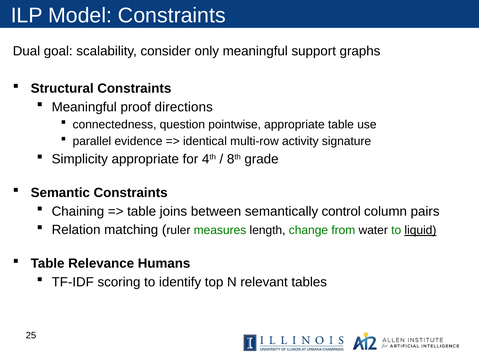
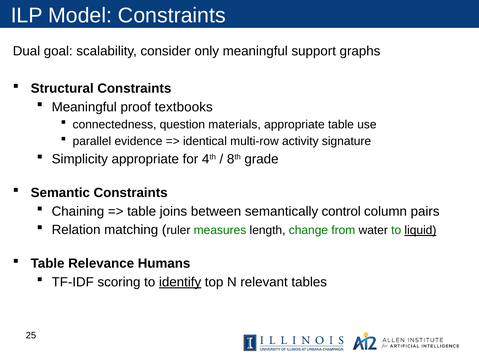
directions: directions -> textbooks (184, 107)
pointwise: pointwise -> materials (235, 125)
identify underline: none -> present (180, 282)
